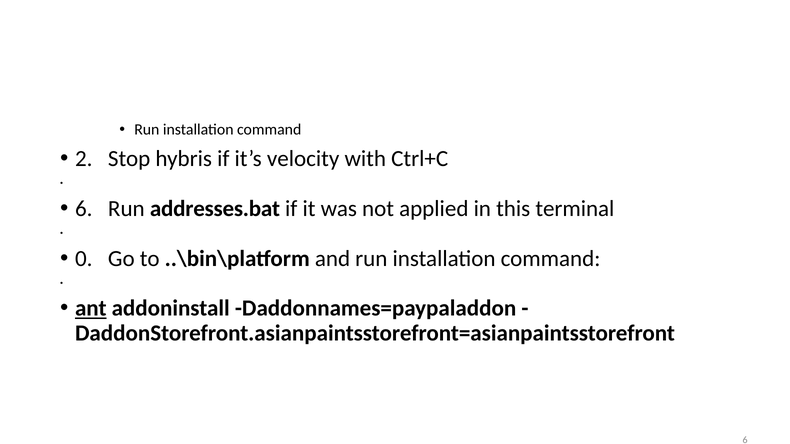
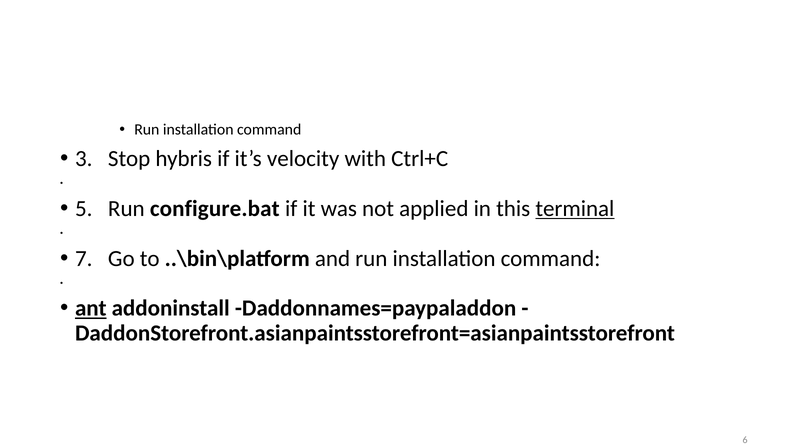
2: 2 -> 3 (84, 159)
6: 6 -> 5 (84, 209)
addresses.bat: addresses.bat -> configure.bat (215, 209)
terminal underline: none -> present (575, 209)
0: 0 -> 7 (84, 259)
